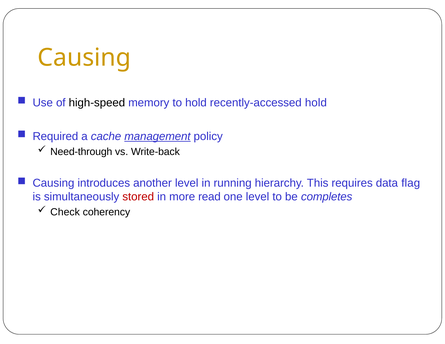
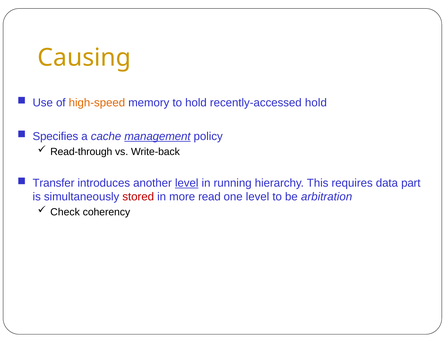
high-speed colour: black -> orange (97, 103)
Required: Required -> Specifies (55, 136)
Need-through: Need-through -> Read-through (81, 152)
Causing: Causing -> Transfer (54, 183)
level underline: none -> present (187, 183)
flag: flag -> part (411, 183)
completes: completes -> arbitration (327, 197)
